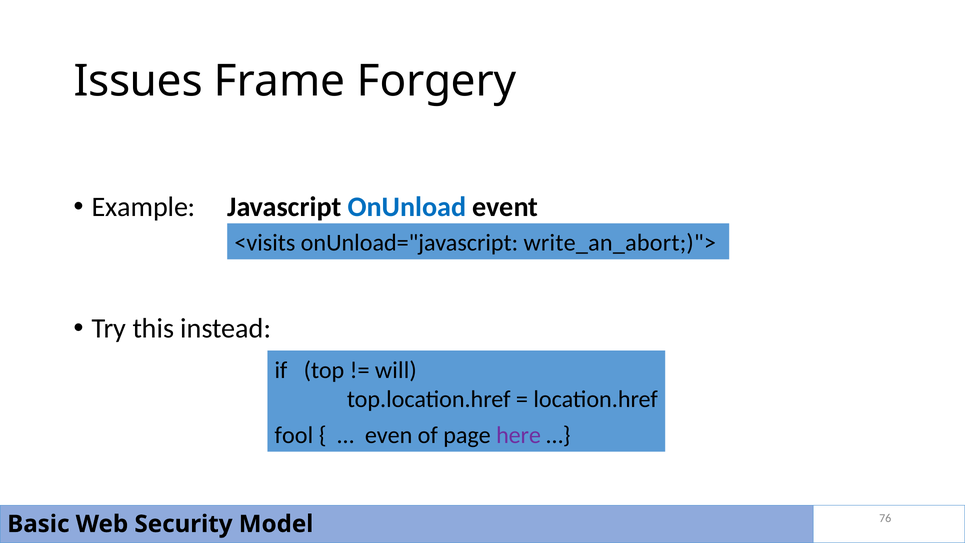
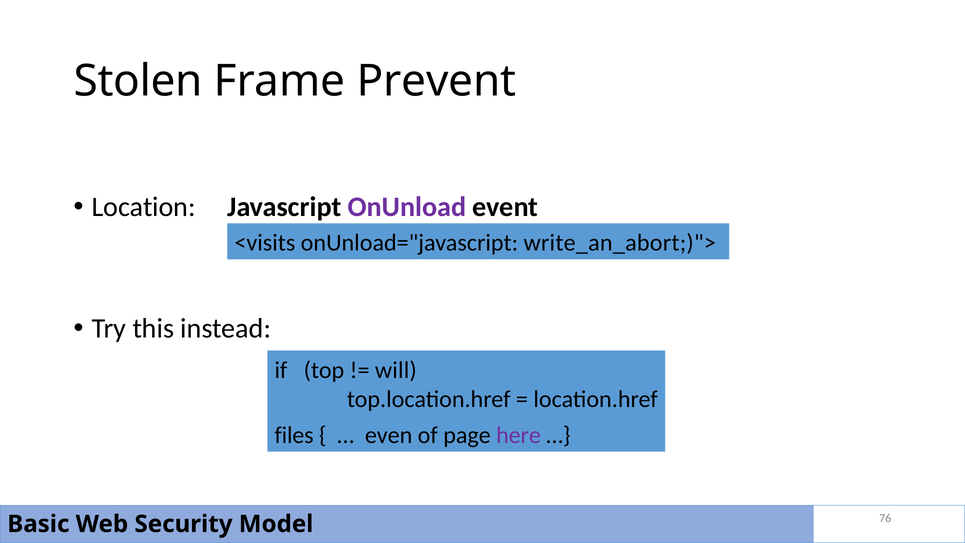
Issues: Issues -> Stolen (138, 81)
Forgery: Forgery -> Prevent (436, 81)
Example: Example -> Location (144, 207)
OnUnload colour: blue -> purple (407, 207)
fool: fool -> files (294, 435)
